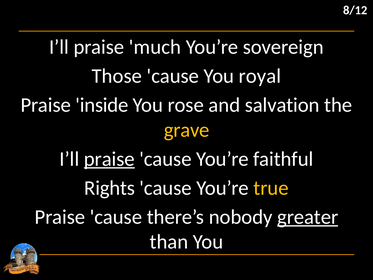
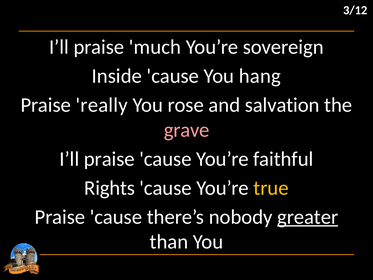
8/12: 8/12 -> 3/12 (355, 10)
Those: Those -> Inside (117, 76)
royal: royal -> hang (260, 76)
inside: inside -> really (102, 105)
grave colour: yellow -> pink (187, 130)
praise underline: present -> none (109, 159)
